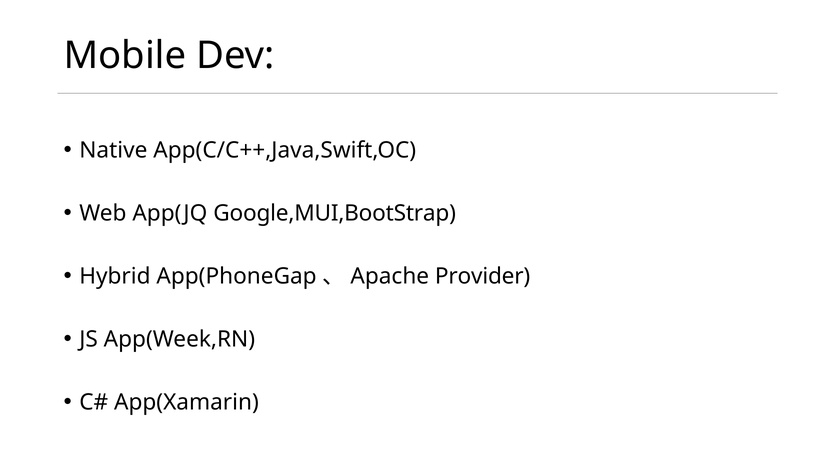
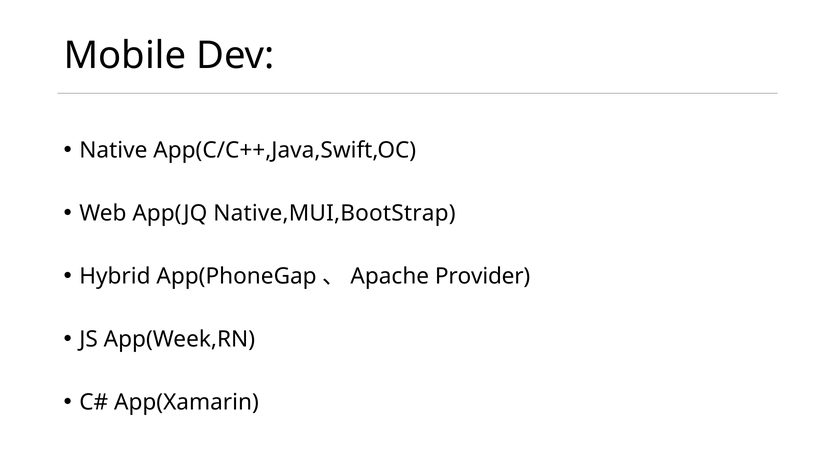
Google,MUI,BootStrap: Google,MUI,BootStrap -> Native,MUI,BootStrap (334, 213)
